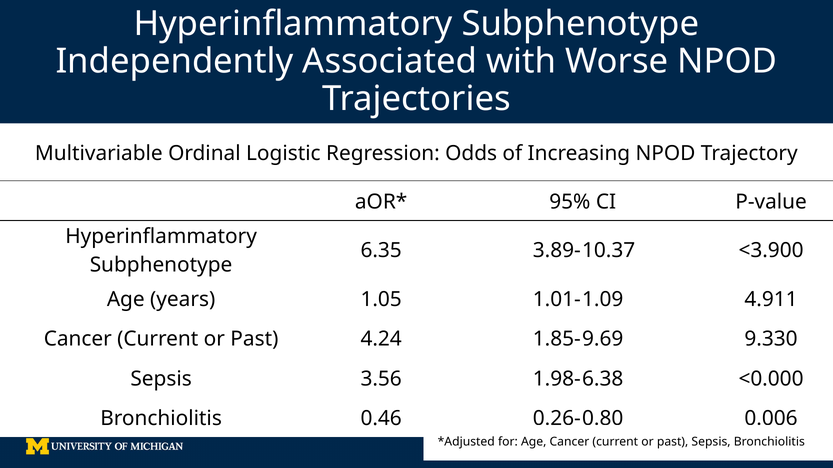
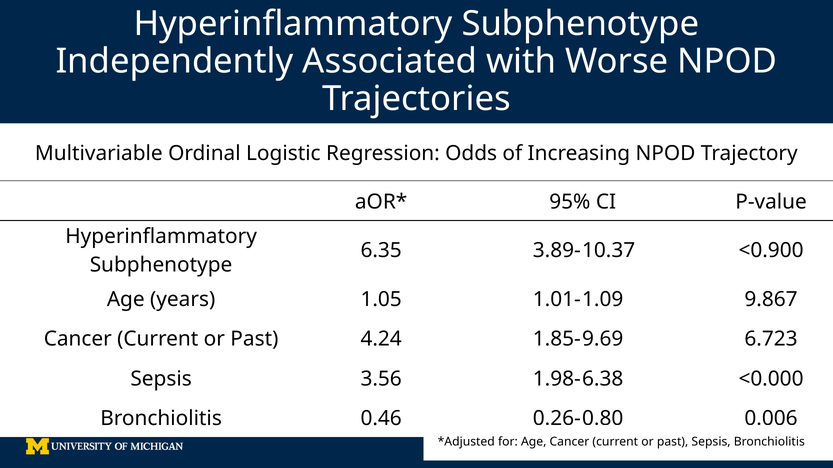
<3.900: <3.900 -> <0.900 (771, 251)
4.911: 4.911 -> 9.867 (771, 300)
9.330: 9.330 -> 6.723 (771, 339)
